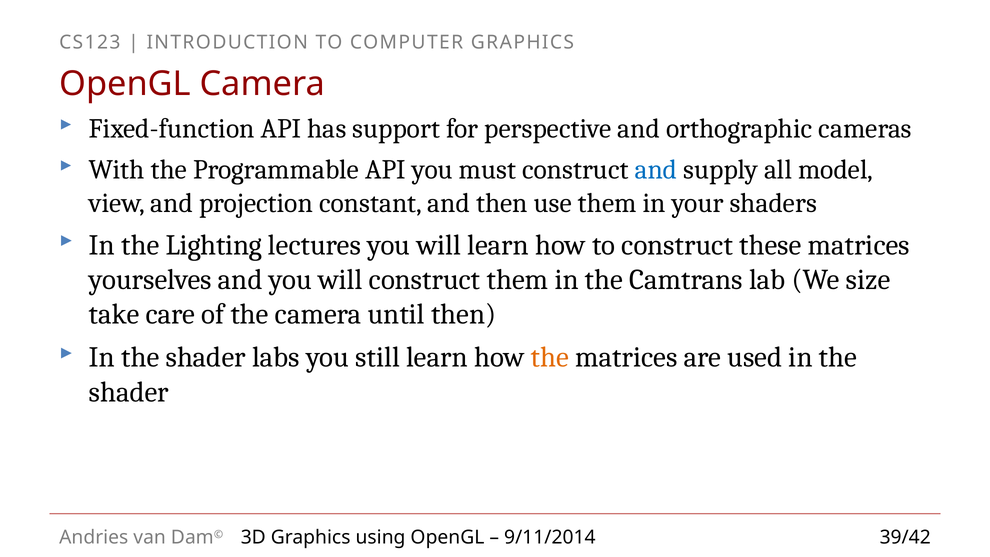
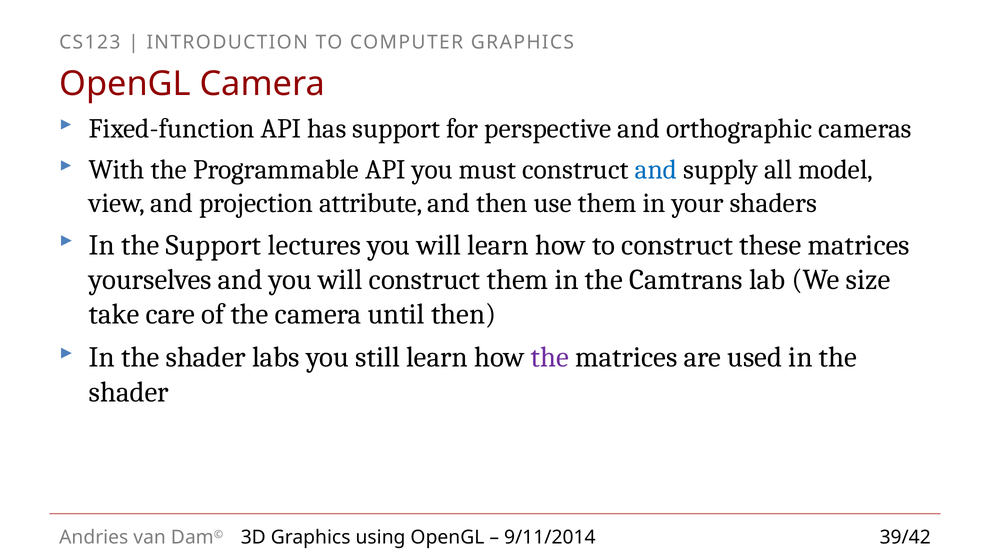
constant: constant -> attribute (371, 203)
the Lighting: Lighting -> Support (214, 245)
the colour: orange -> purple (550, 357)
